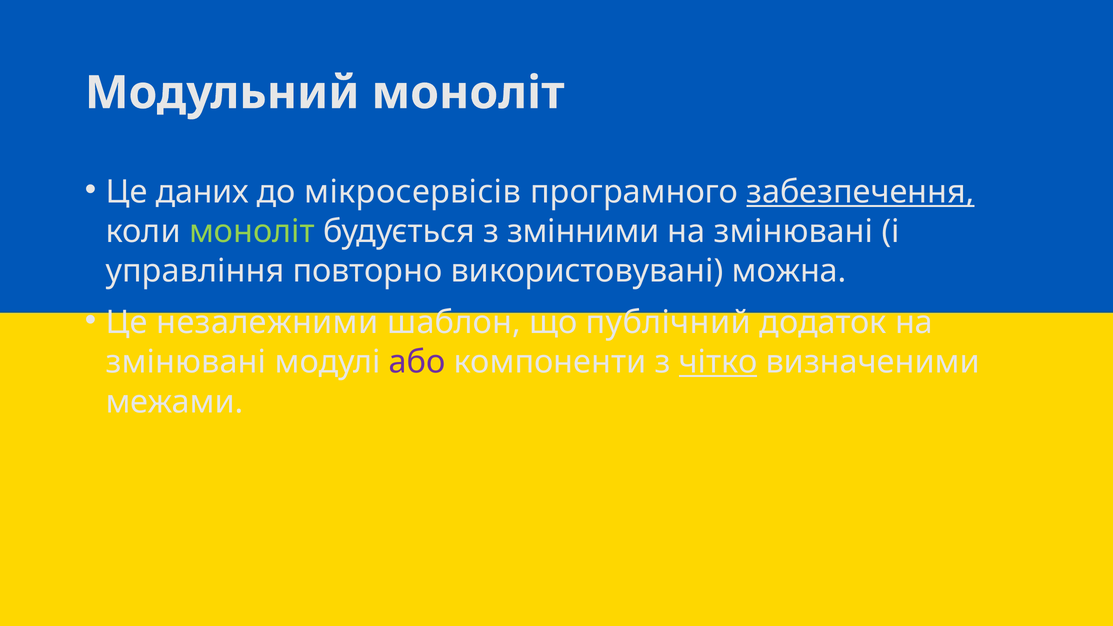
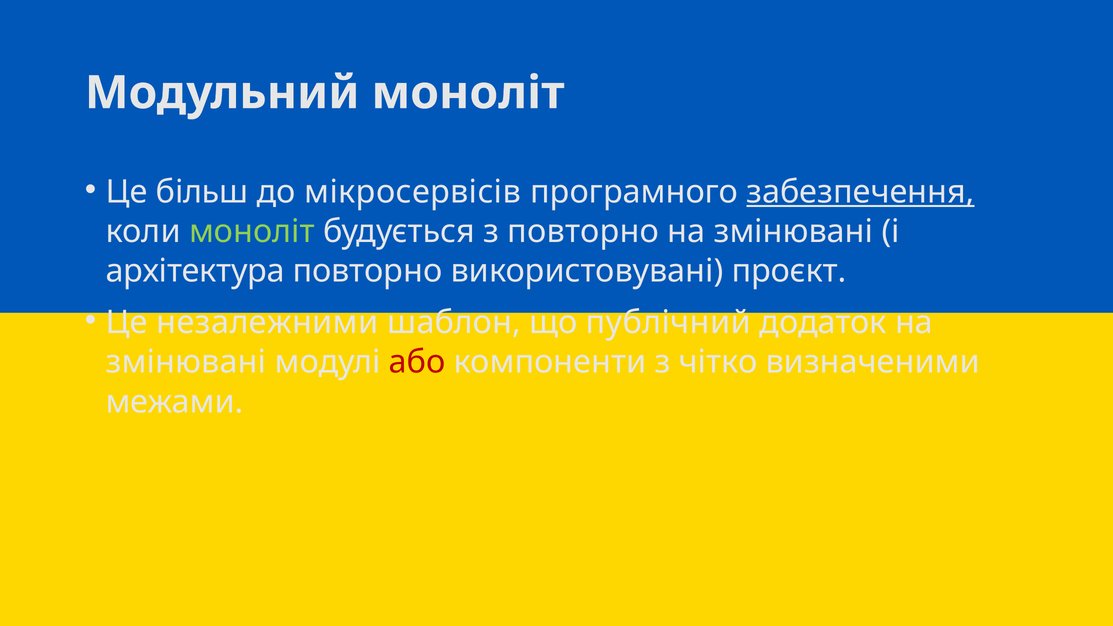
даних: даних -> більш (202, 192)
з змінними: змінними -> повторно (583, 232)
управління: управління -> архітектура (195, 271)
можна: можна -> проєкт (789, 271)
або colour: purple -> red (417, 362)
чітко underline: present -> none (718, 362)
